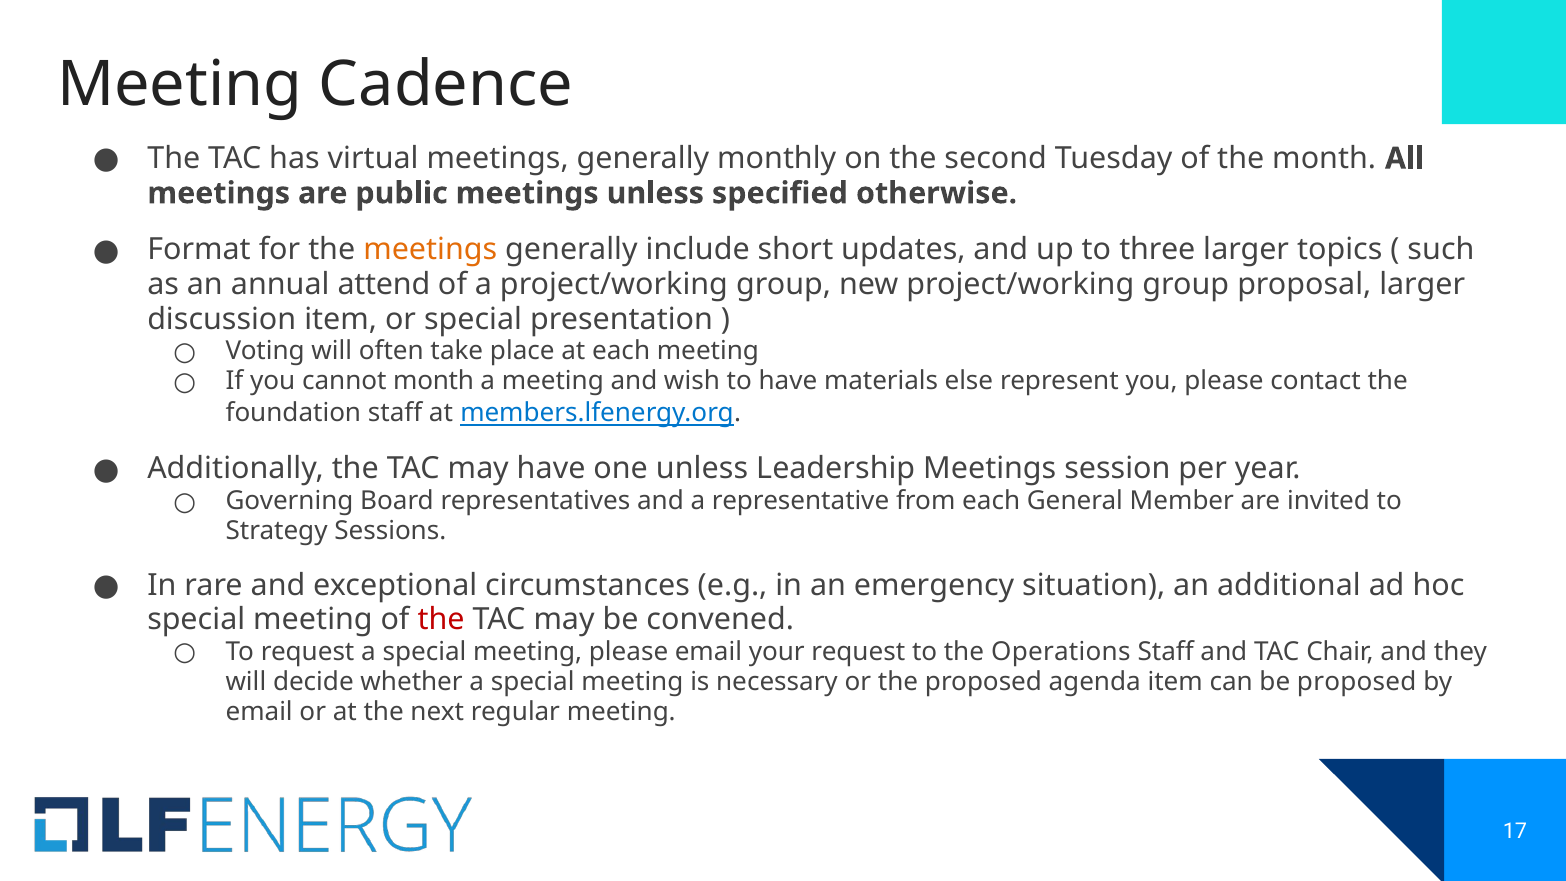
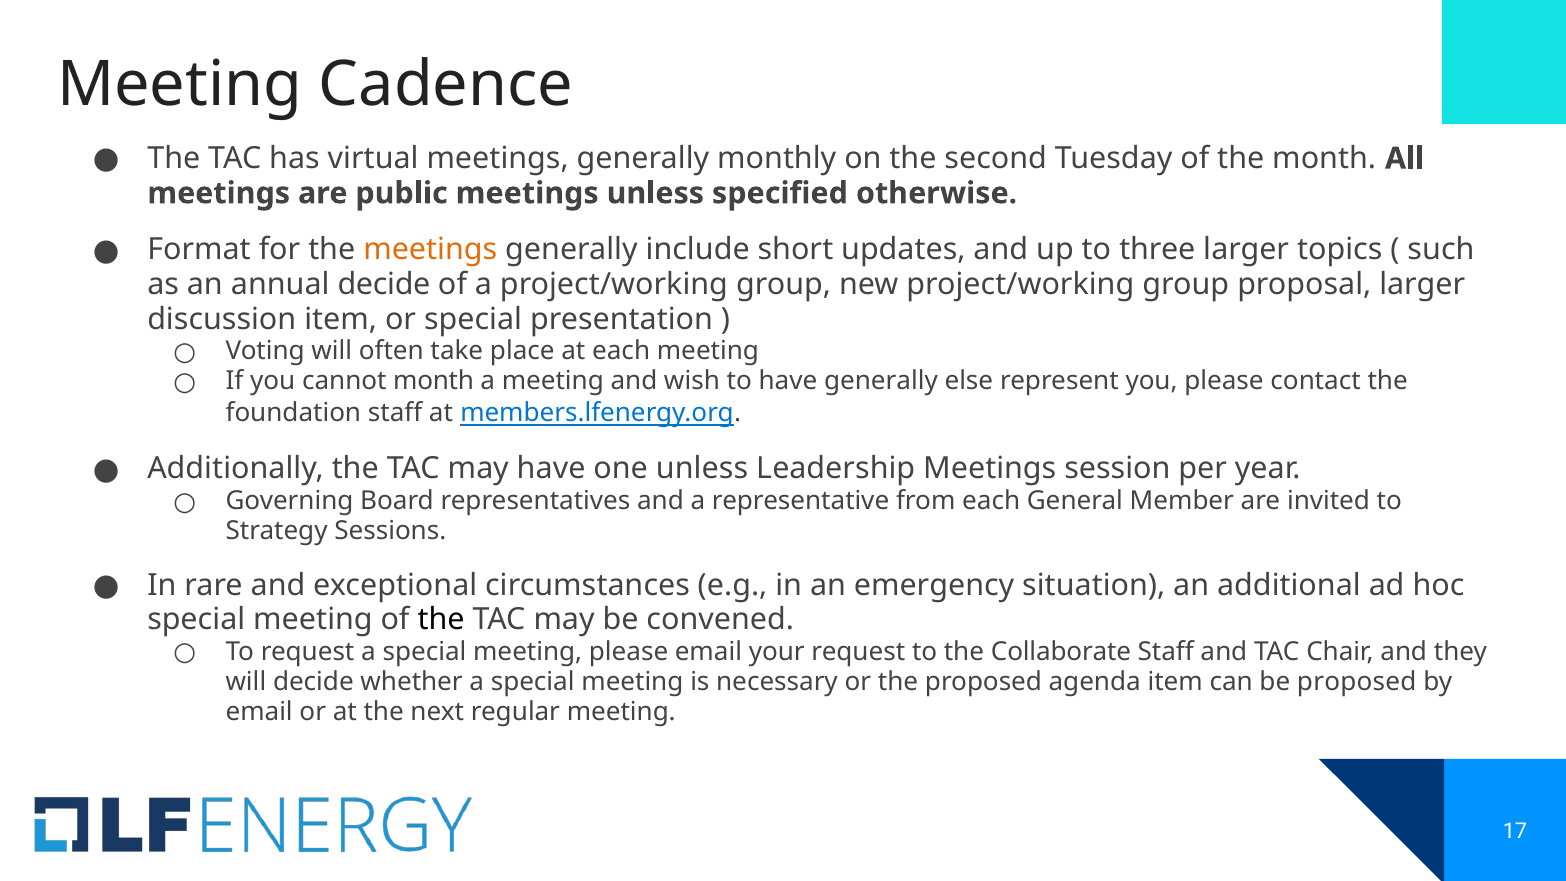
annual attend: attend -> decide (384, 284)
have materials: materials -> generally (881, 381)
the colour: red -> black (441, 620)
Operations: Operations -> Collaborate (1061, 652)
